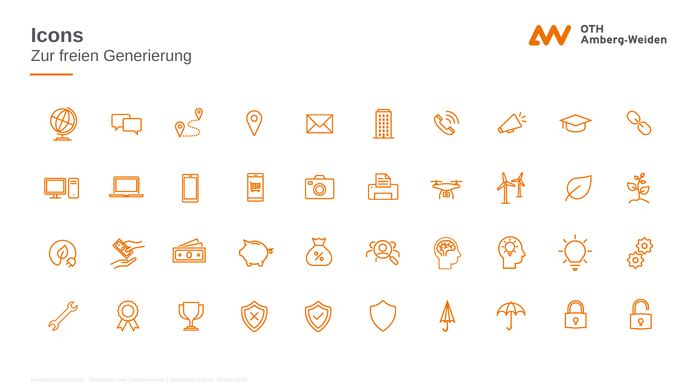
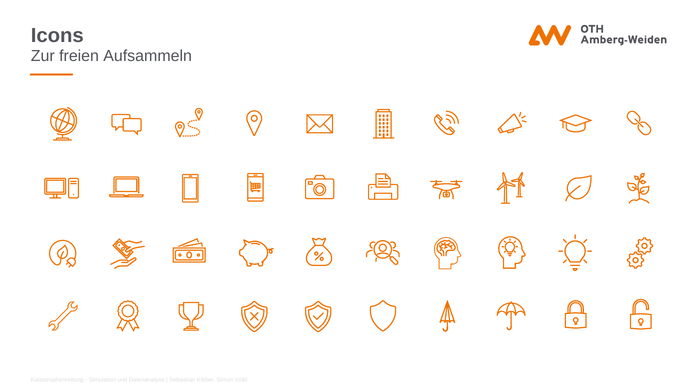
Generierung: Generierung -> Aufsammeln (148, 56)
